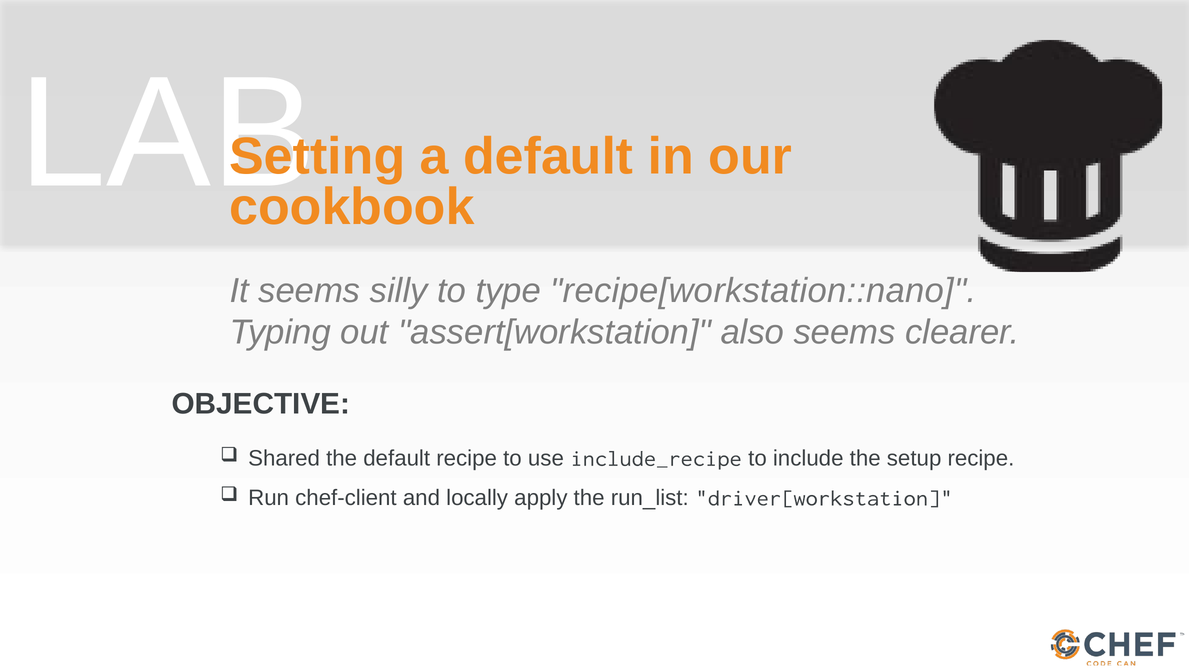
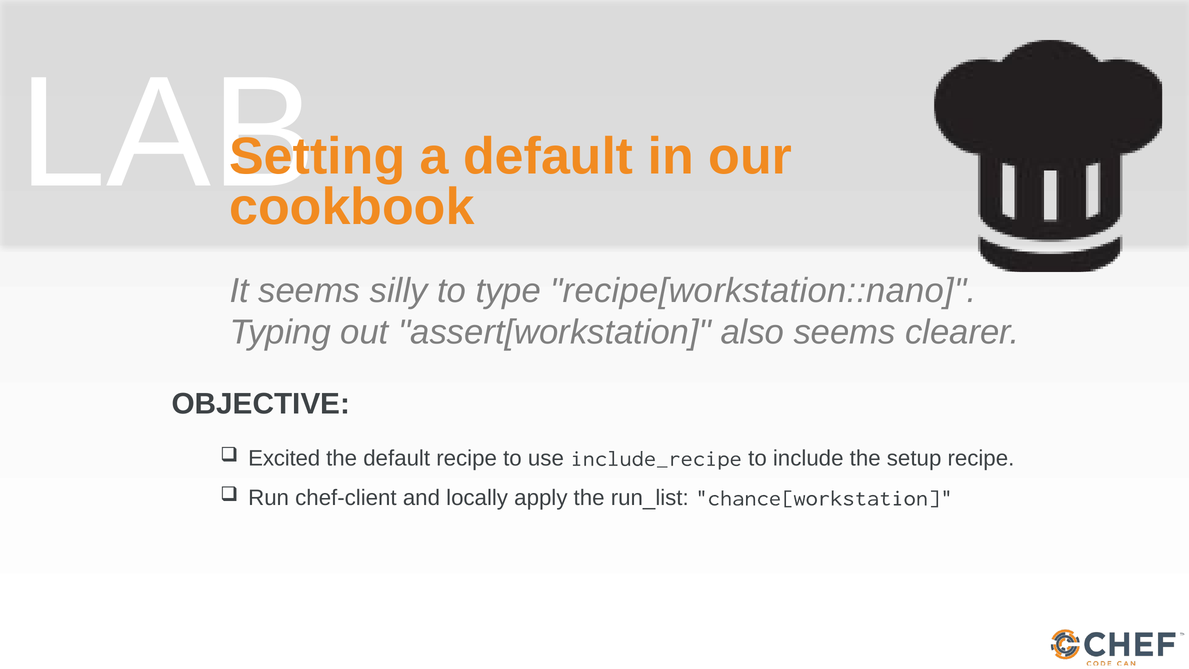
Shared: Shared -> Excited (284, 458)
driver[workstation: driver[workstation -> chance[workstation (824, 498)
